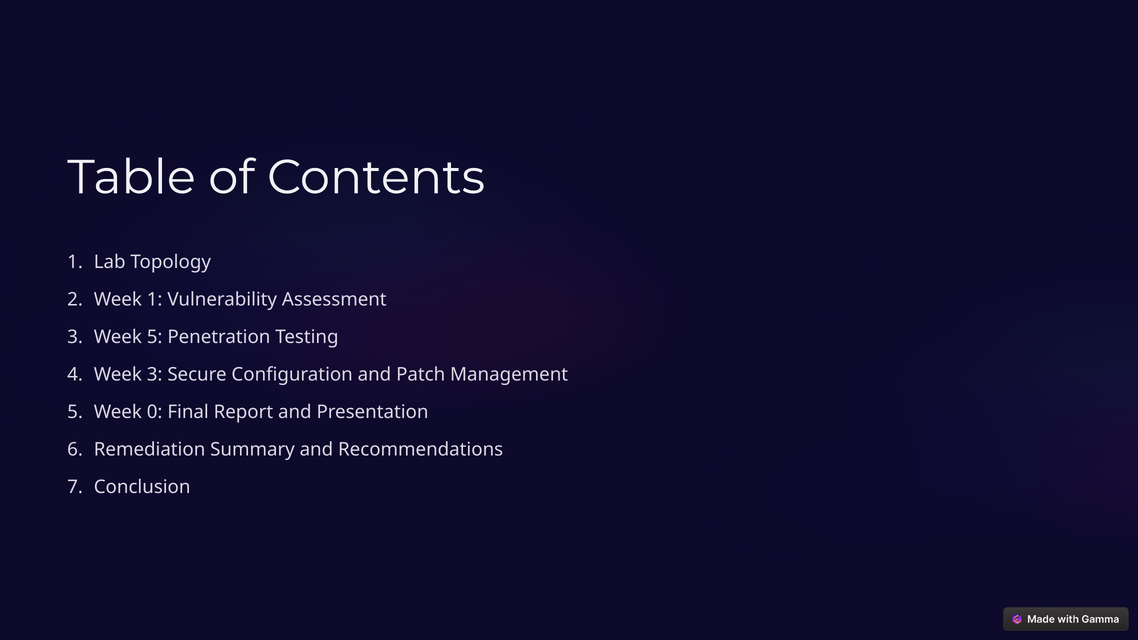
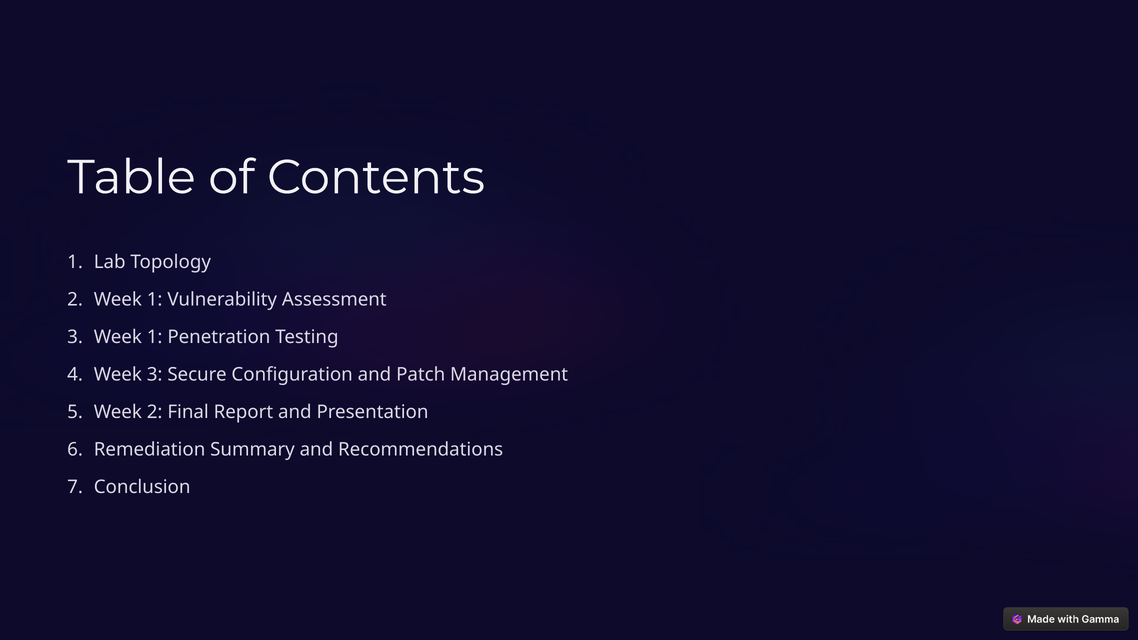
3 Week 5: 5 -> 1 (155, 337)
Week 0: 0 -> 2 (155, 412)
